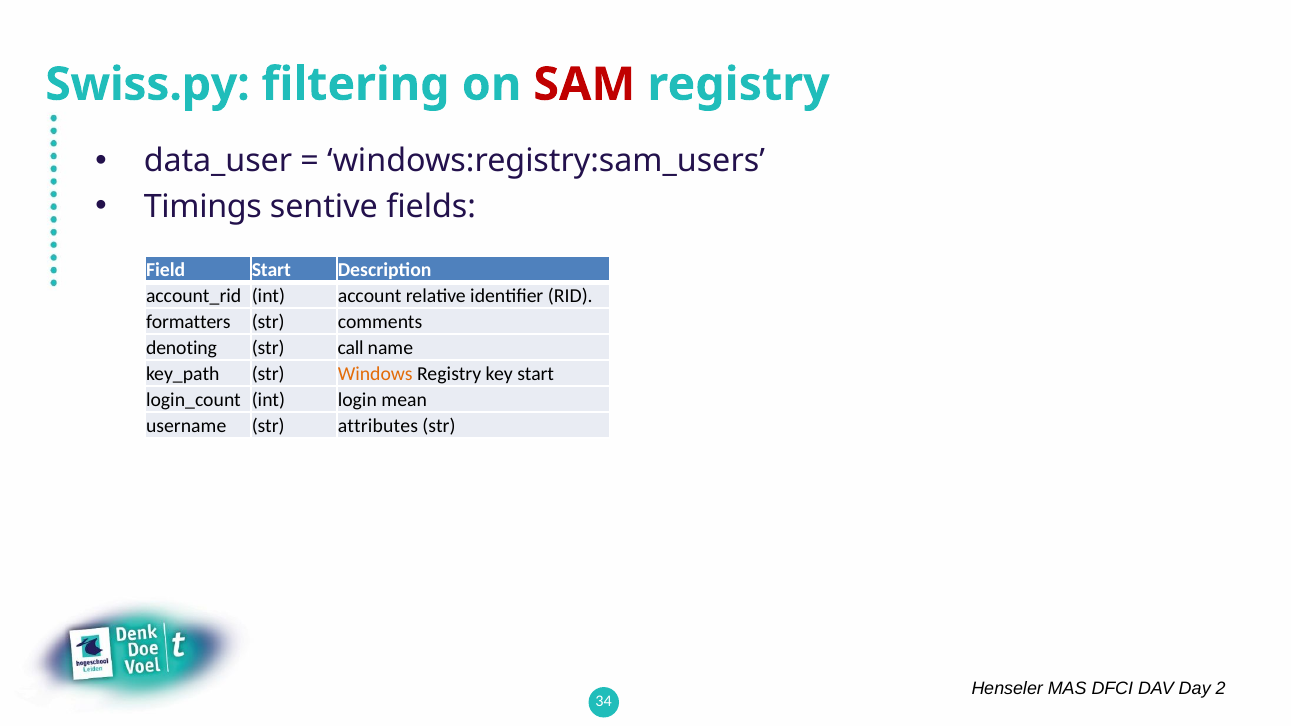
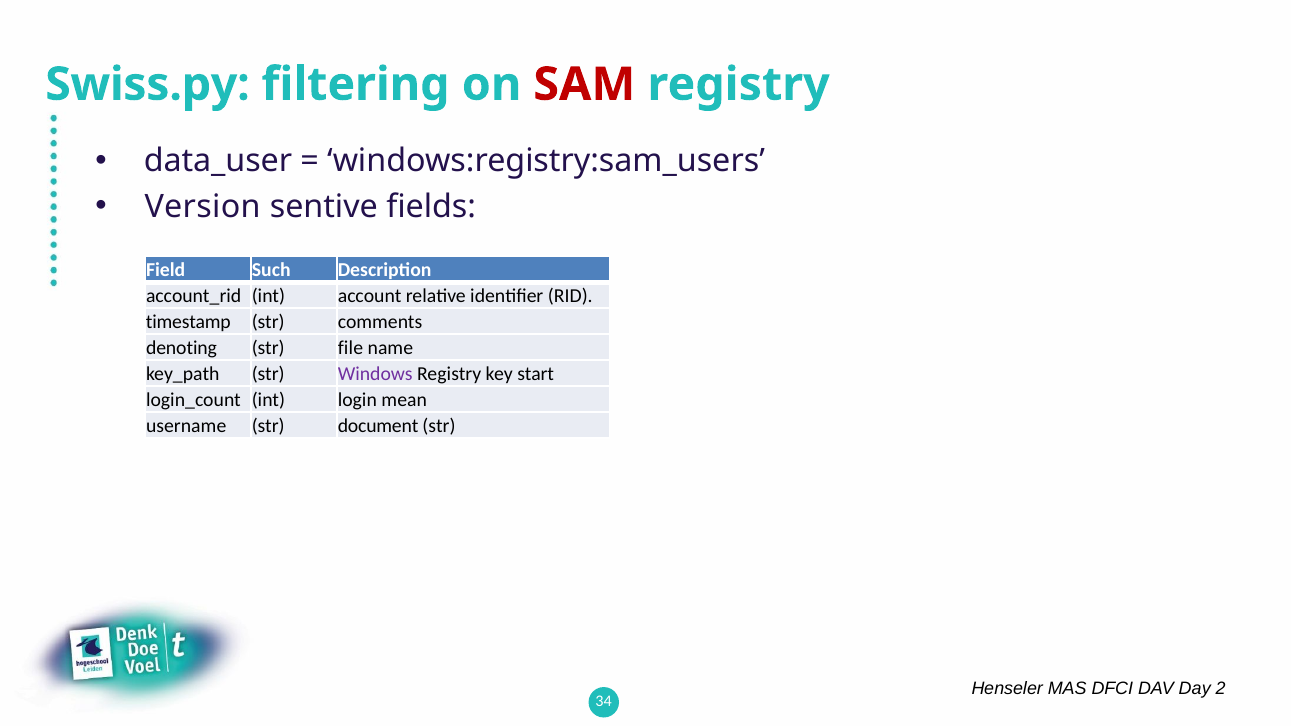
Timings: Timings -> Version (203, 207)
Field Start: Start -> Such (271, 270)
formatters: formatters -> timestamp (188, 322)
call: call -> file (350, 348)
Windows colour: orange -> purple (375, 374)
attributes: attributes -> document (378, 426)
